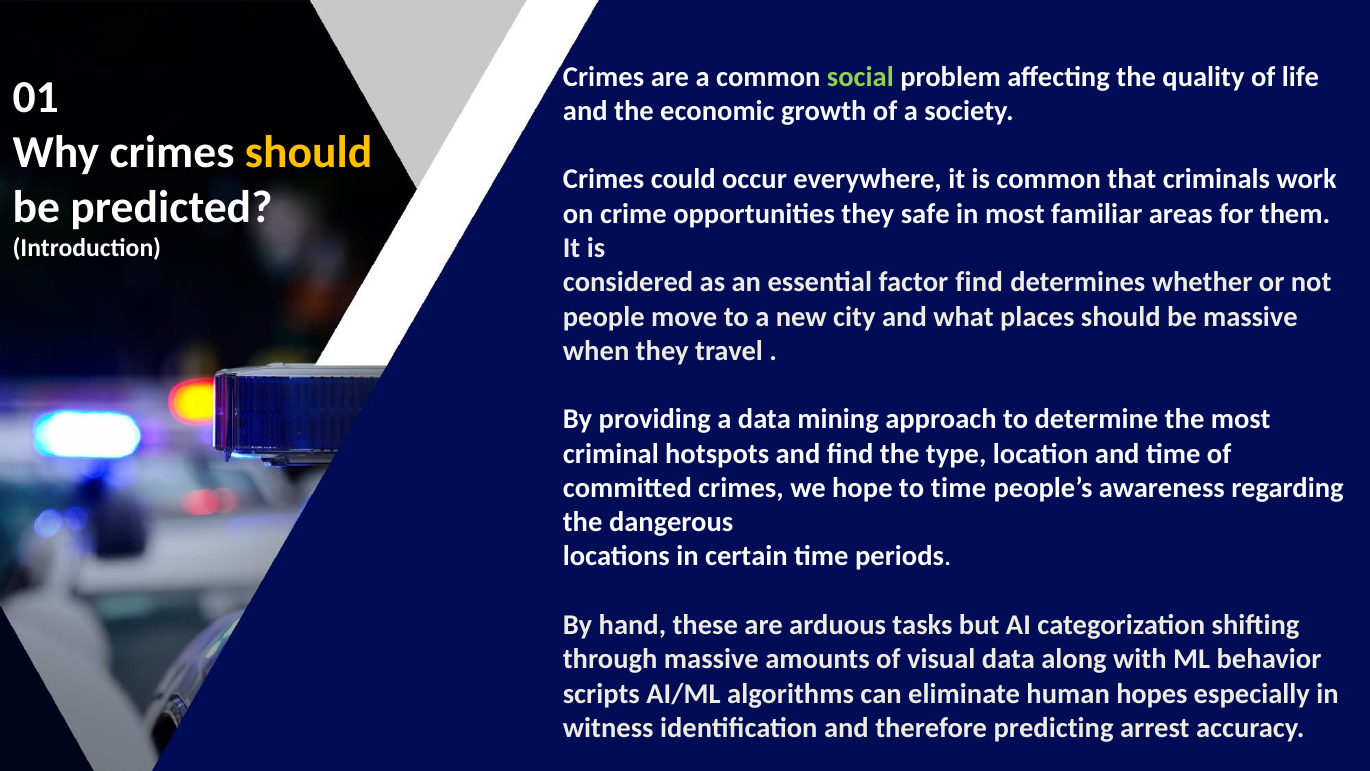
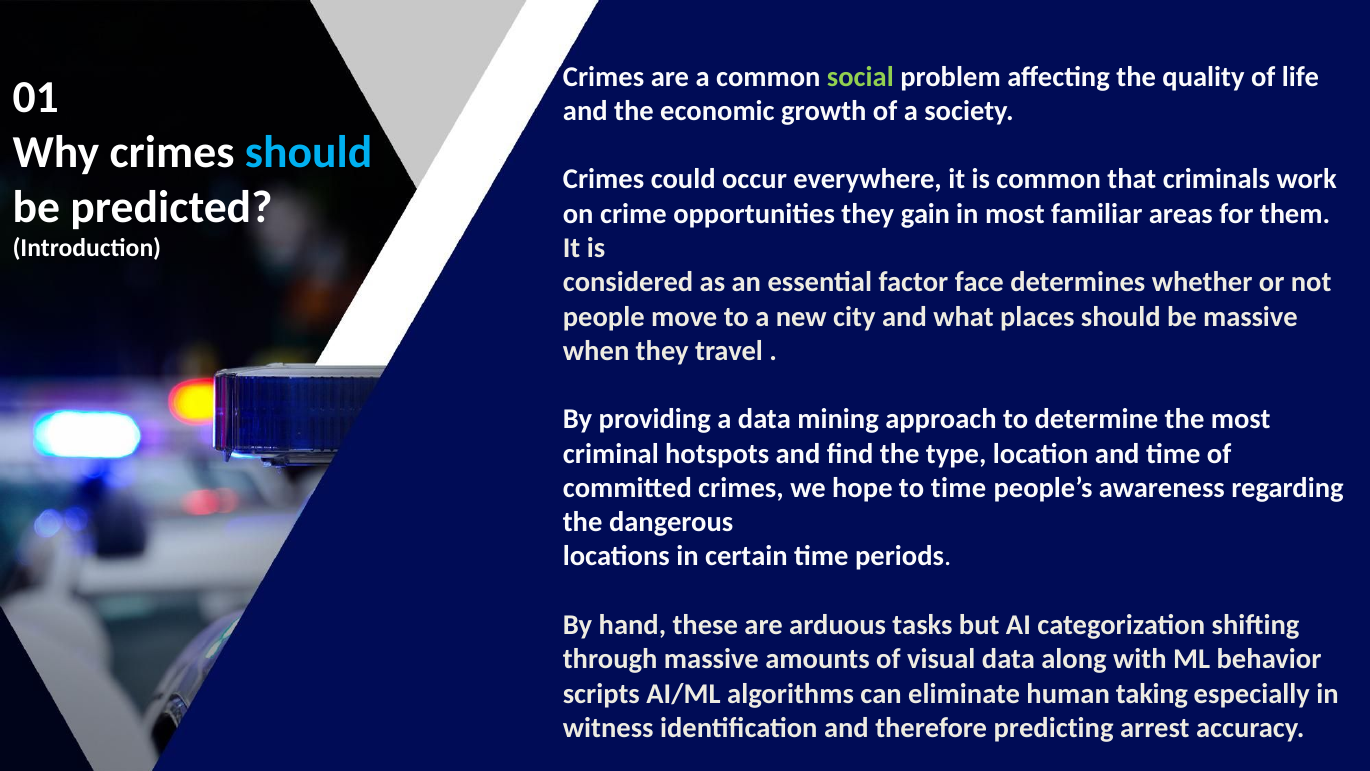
should colour: yellow -> light blue (309, 152)
safe: safe -> gain (925, 214)
factor find: find -> face (979, 282)
hopes: hopes -> taking (1152, 694)
